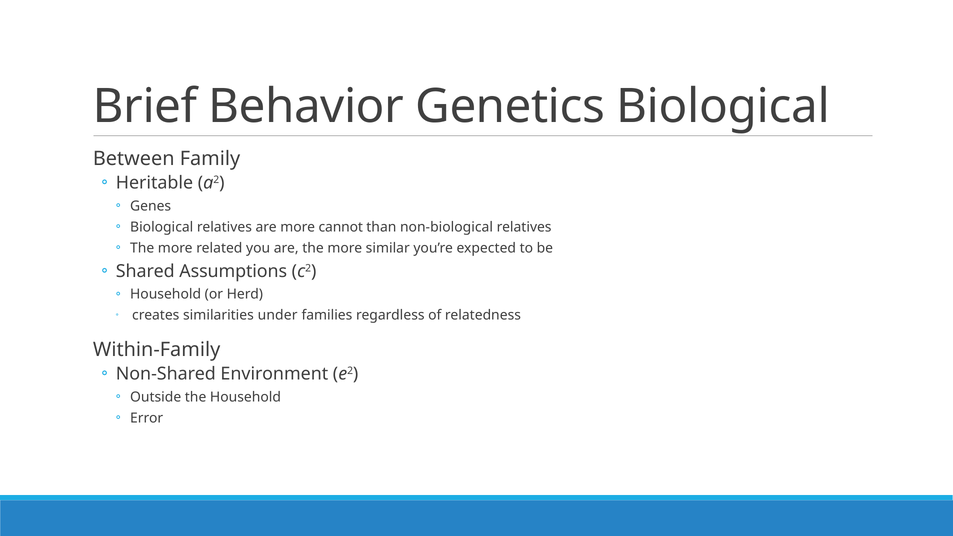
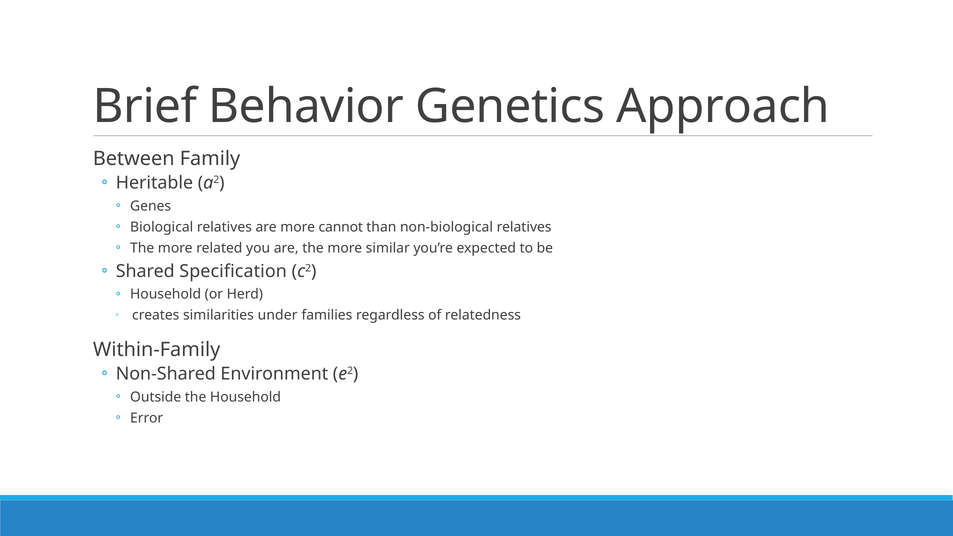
Genetics Biological: Biological -> Approach (723, 107)
Assumptions: Assumptions -> Specification (233, 271)
